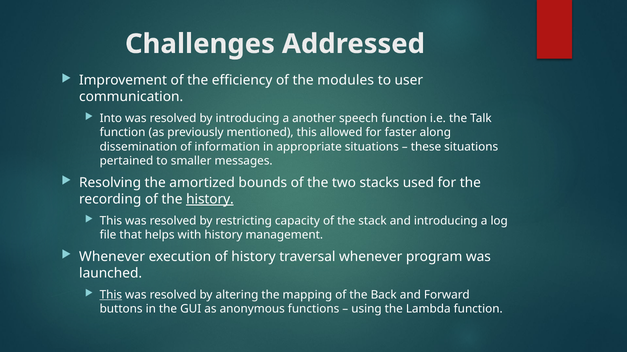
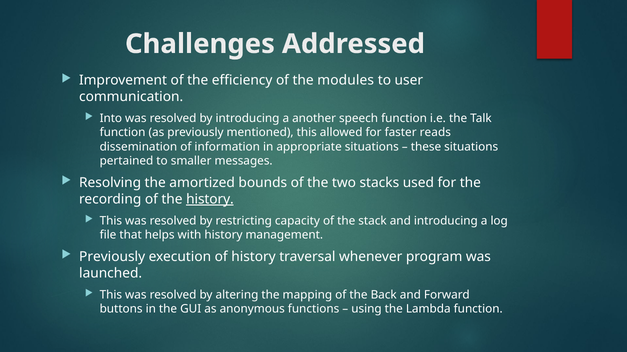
along: along -> reads (435, 133)
Whenever: Whenever -> Previously (112, 257)
This underline: present -> none (111, 295)
